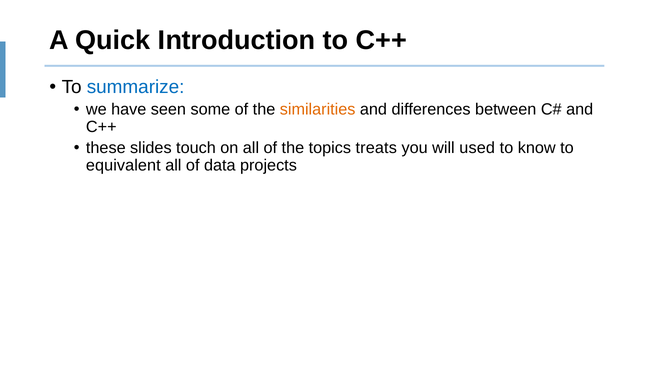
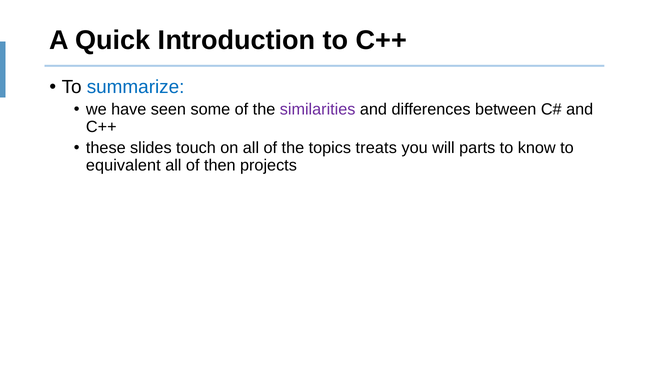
similarities colour: orange -> purple (318, 109)
used: used -> parts (477, 148)
data: data -> then (220, 165)
